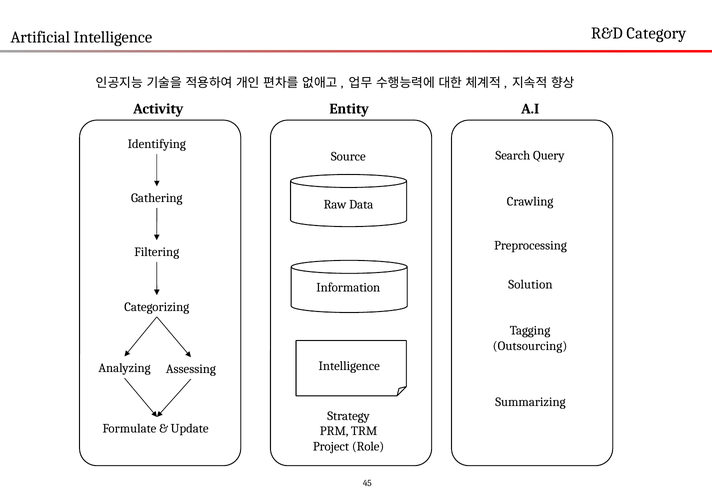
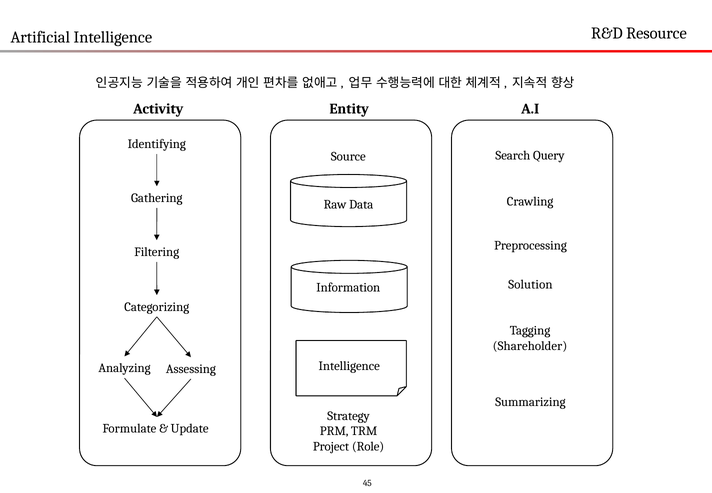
Category: Category -> Resource (657, 33)
Outsourcing: Outsourcing -> Shareholder (530, 346)
